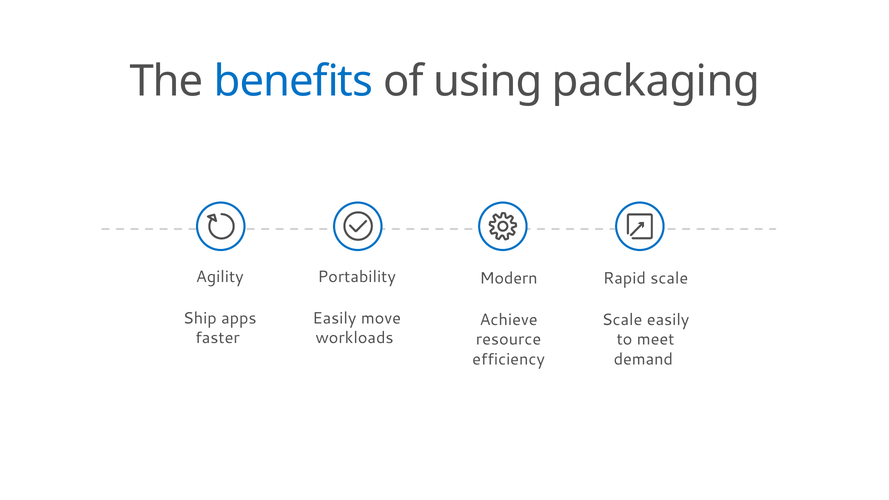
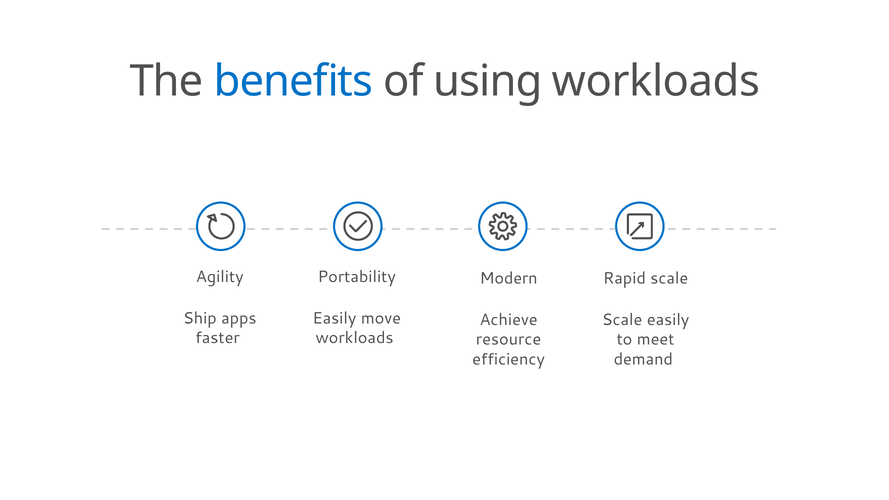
using packaging: packaging -> workloads (656, 81)
